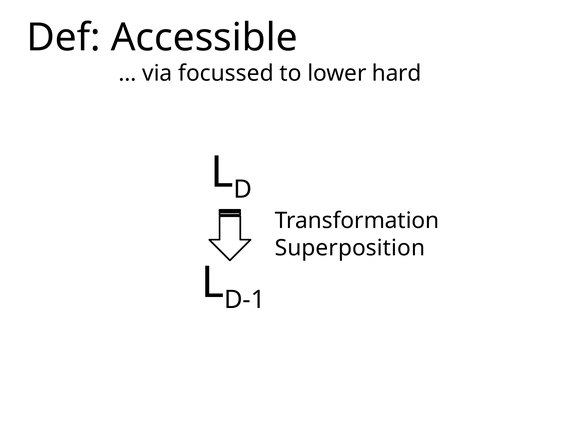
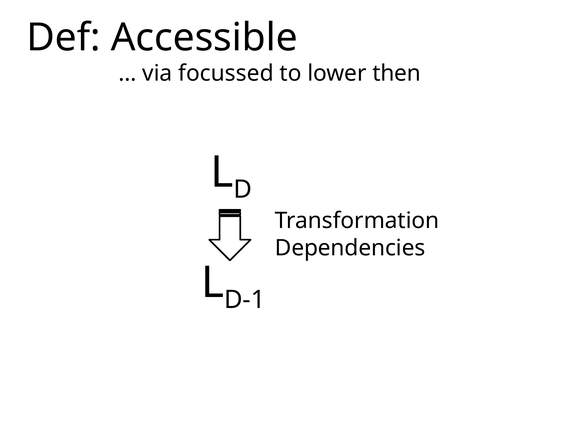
hard: hard -> then (397, 73)
Superposition: Superposition -> Dependencies (350, 248)
